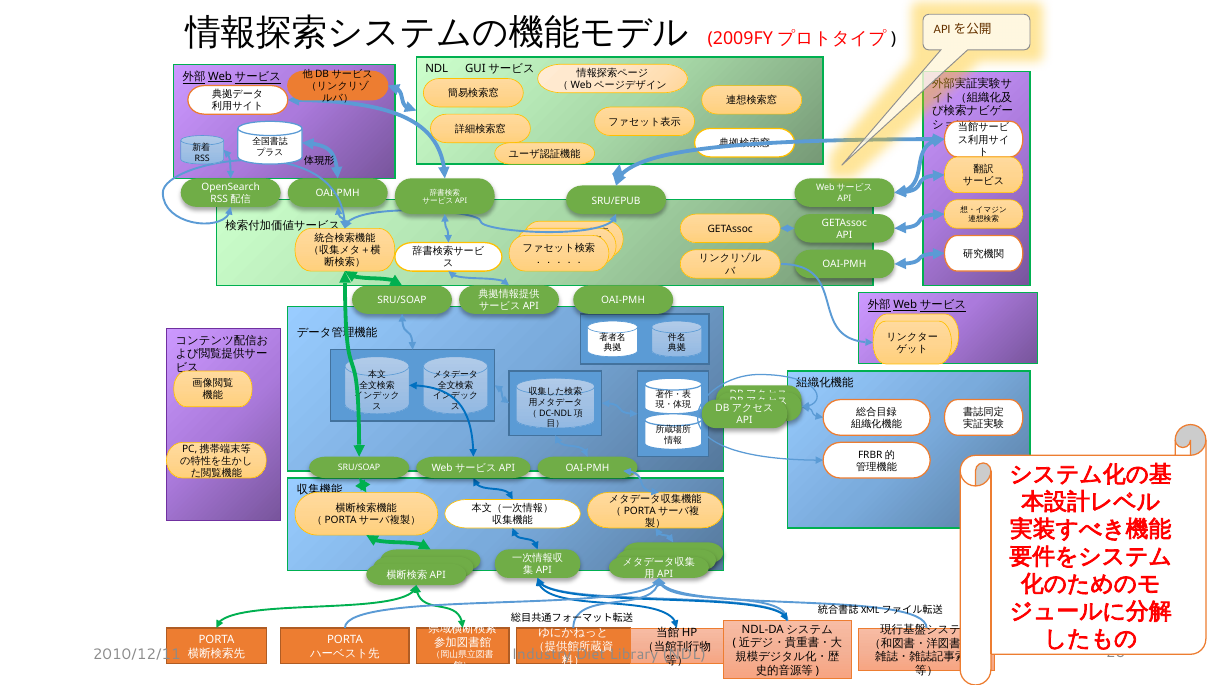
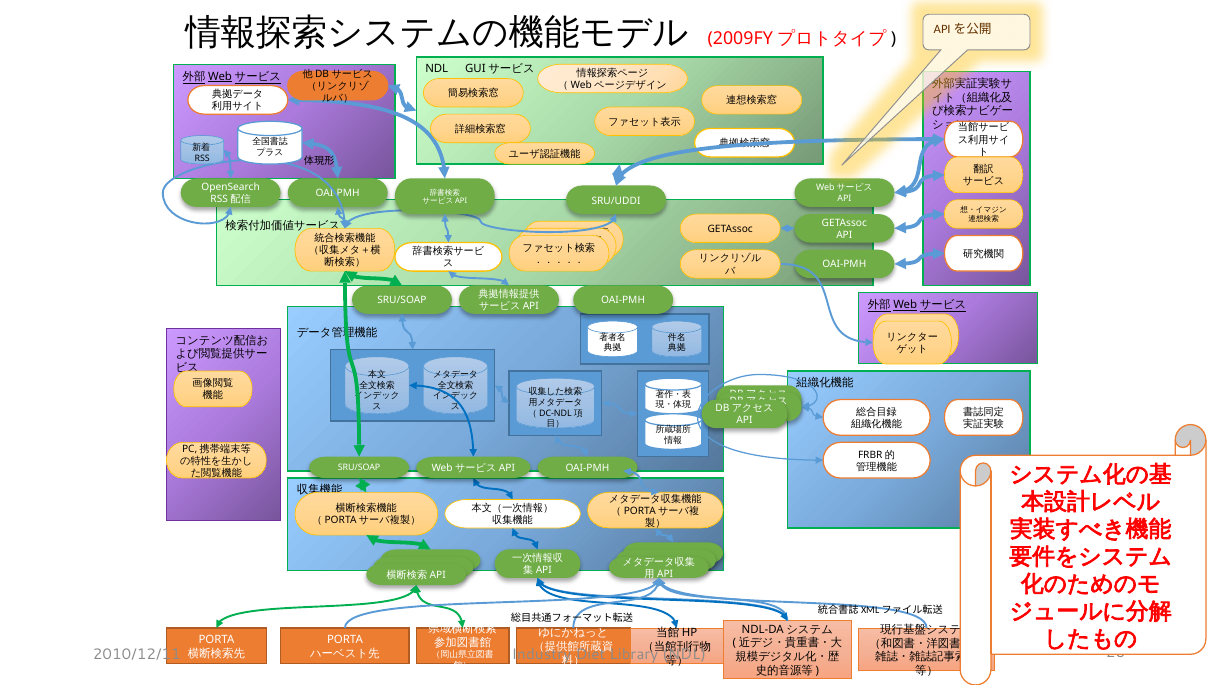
SRU/EPUB: SRU/EPUB -> SRU/UDDI (616, 201)
